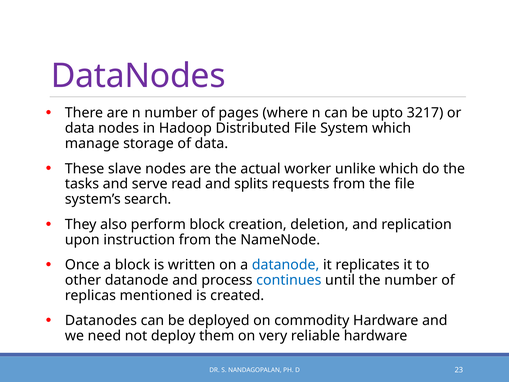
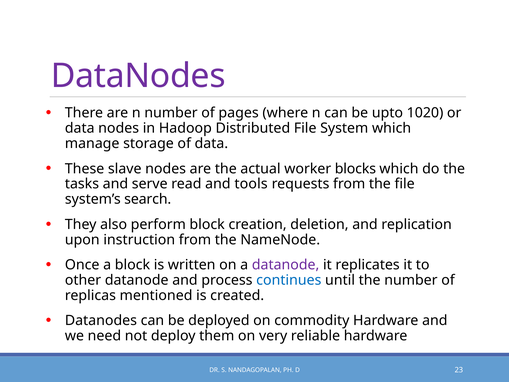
3217: 3217 -> 1020 (425, 113)
unlike: unlike -> blocks (355, 169)
splits: splits -> tools (251, 184)
datanode colour: blue -> purple (286, 265)
